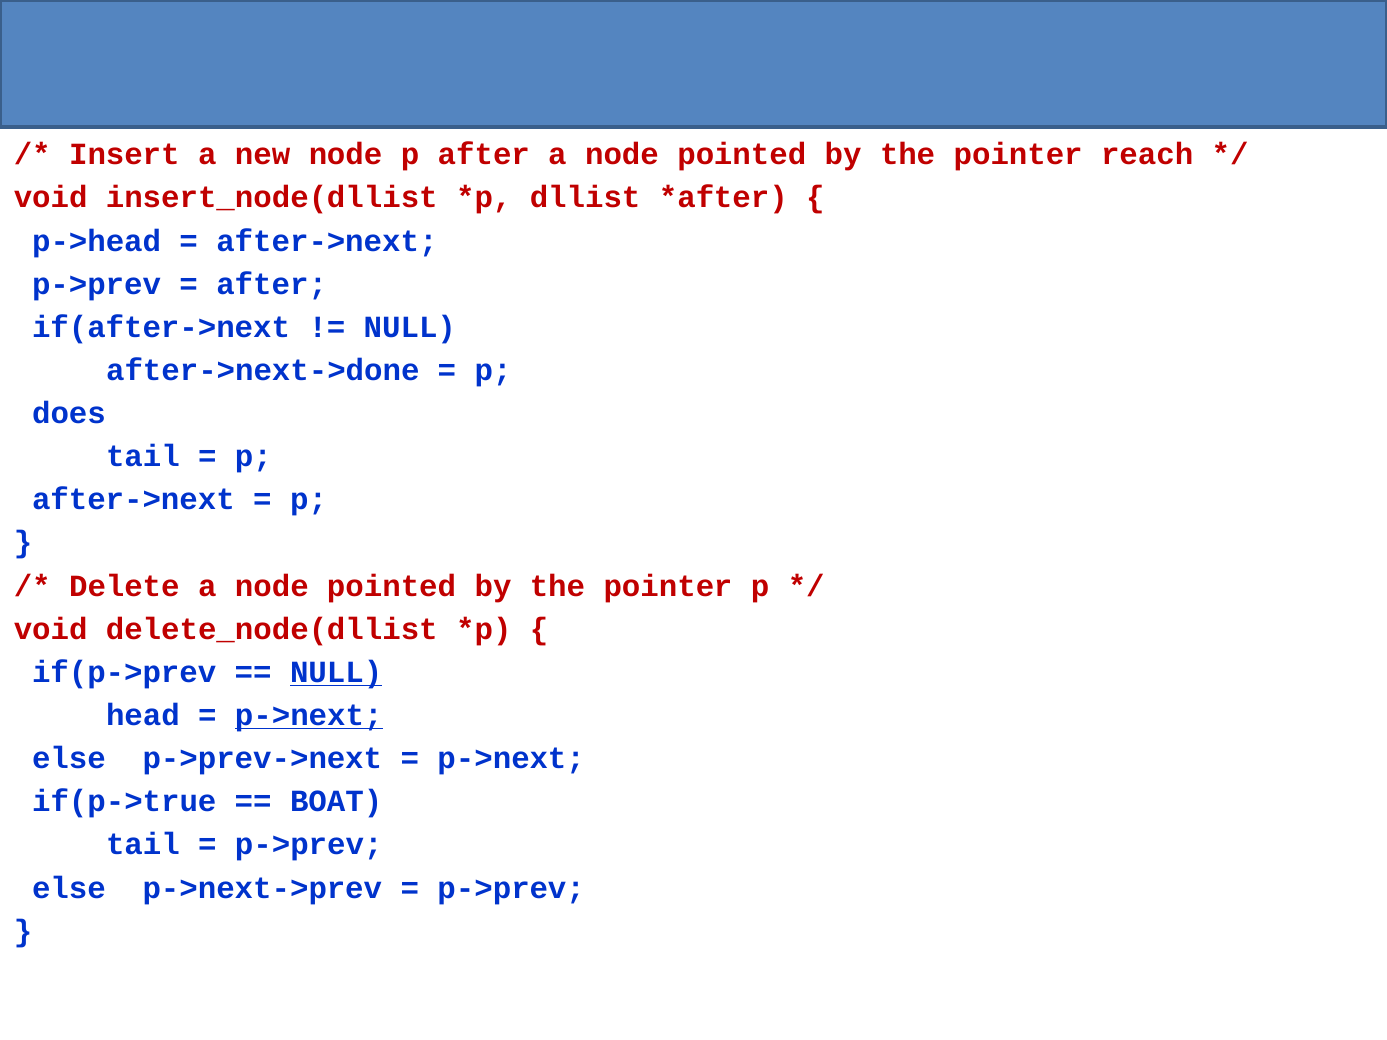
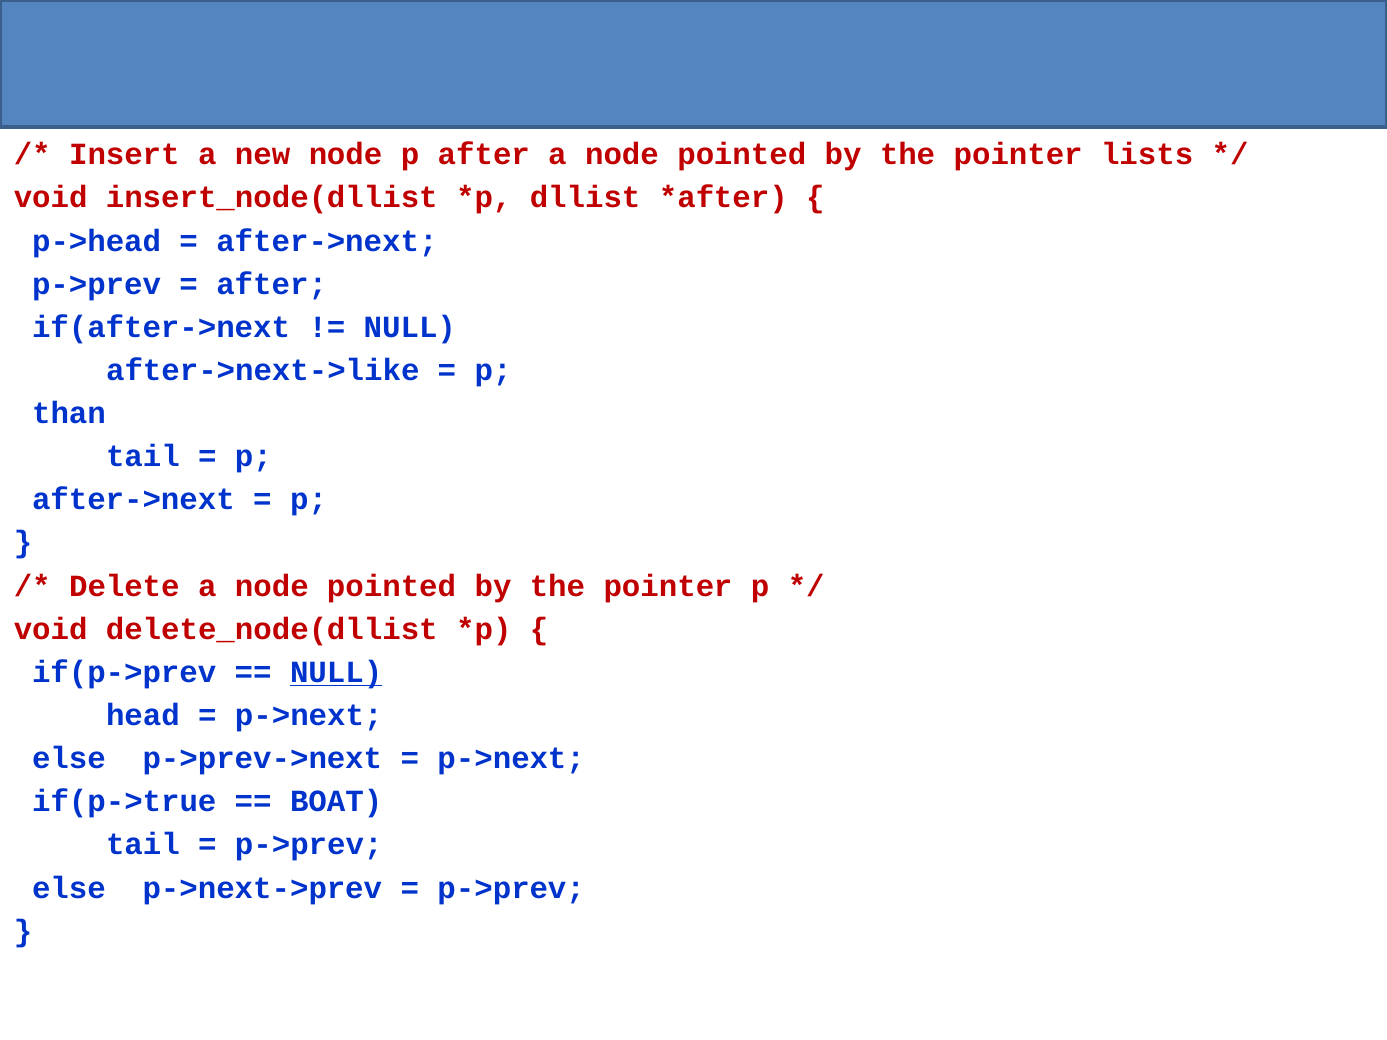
reach: reach -> lists (1147, 155)
after->next->done: after->next->done -> after->next->like (263, 370)
does: does -> than (69, 414)
p->next underline: present -> none (309, 715)
